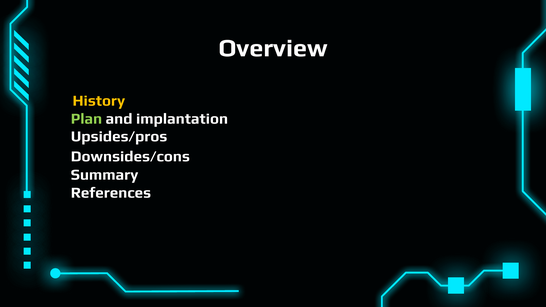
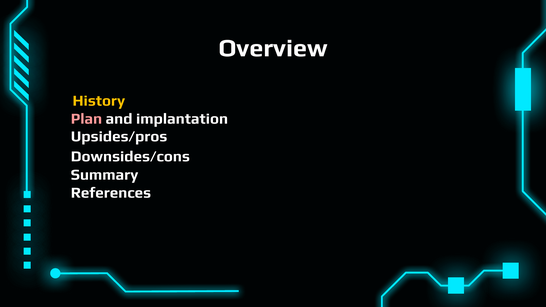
Plan colour: light green -> pink (86, 119)
